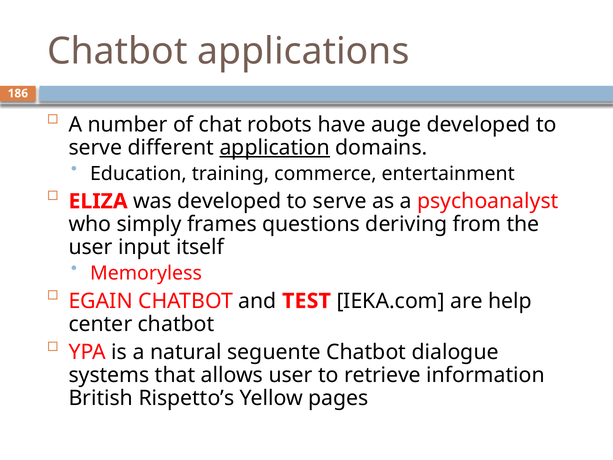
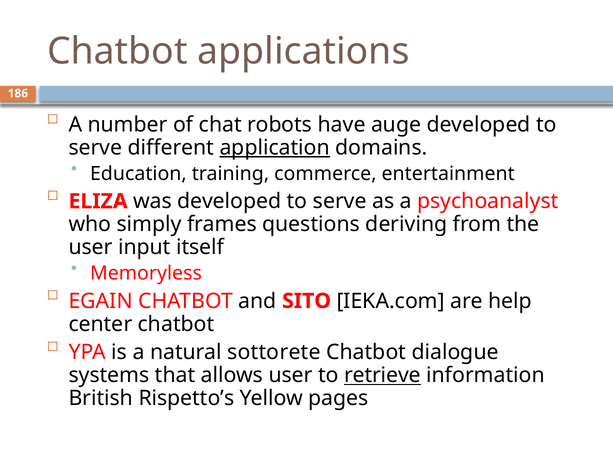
TEST: TEST -> SITO (307, 301)
seguente: seguente -> sottorete (274, 352)
retrieve underline: none -> present (383, 375)
